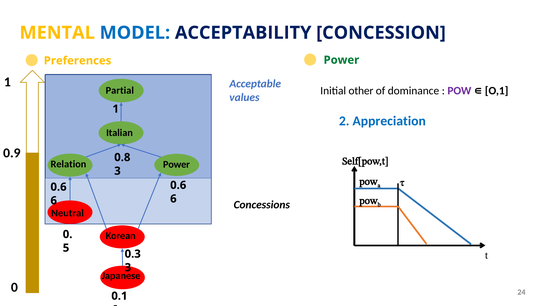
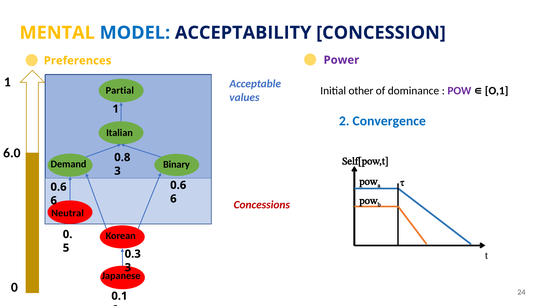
Power colour: green -> purple (341, 60)
Appreciation: Appreciation -> Convergence (389, 121)
0.9: 0.9 -> 6.0 (12, 153)
Relation: Relation -> Demand (68, 164)
Power: Power -> Binary (176, 164)
Concessions colour: black -> red (262, 205)
